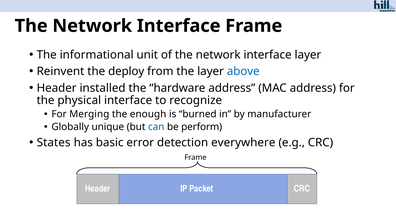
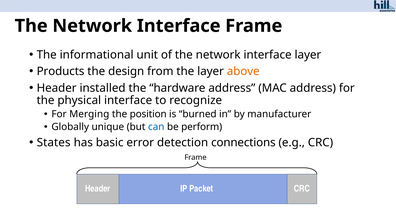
Reinvent: Reinvent -> Products (61, 71)
deploy: deploy -> design (126, 71)
above colour: blue -> orange (243, 71)
enough: enough -> position (148, 114)
everywhere: everywhere -> connections (243, 142)
